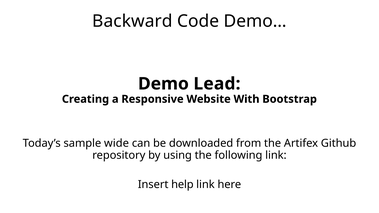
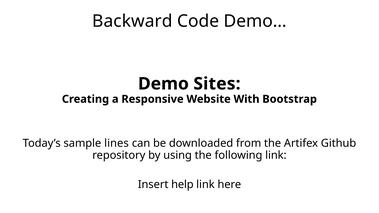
Lead: Lead -> Sites (217, 84)
wide: wide -> lines (116, 143)
